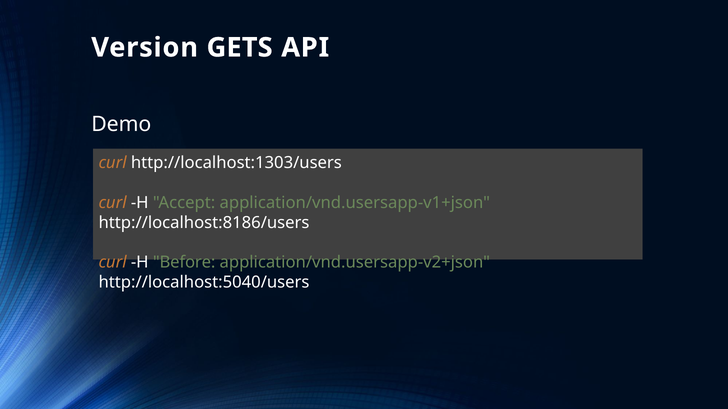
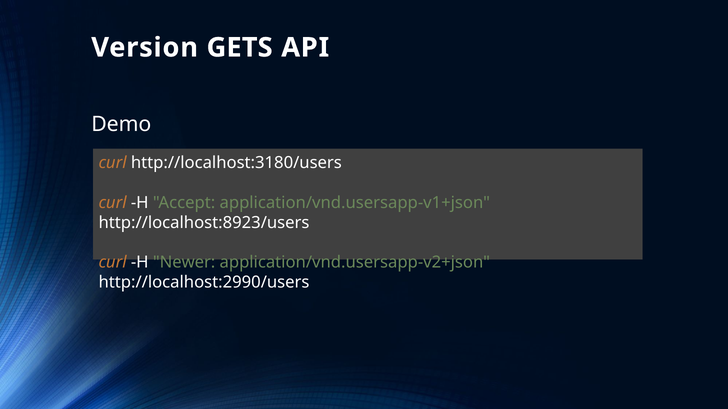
http://localhost:1303/users: http://localhost:1303/users -> http://localhost:3180/users (236, 163)
http://localhost:8186/users: http://localhost:8186/users -> http://localhost:8923/users (204, 223)
Before: Before -> Newer (184, 263)
http://localhost:5040/users: http://localhost:5040/users -> http://localhost:2990/users (204, 283)
